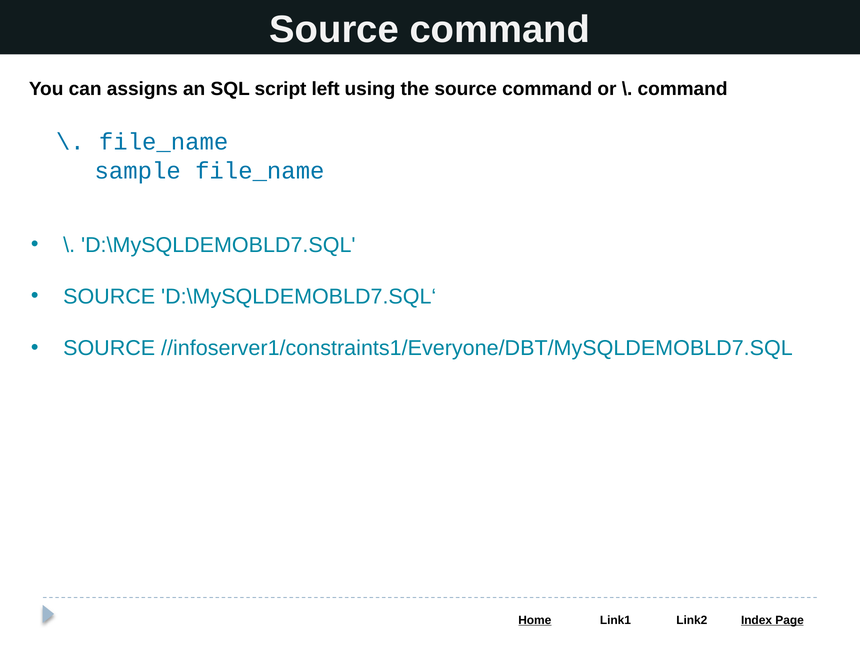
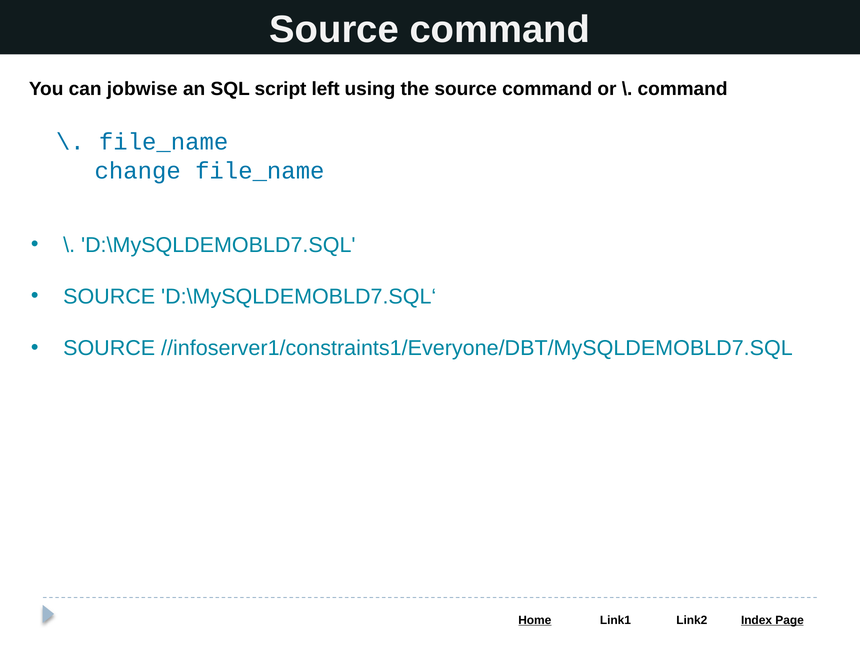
assigns: assigns -> jobwise (142, 89)
sample: sample -> change (138, 171)
